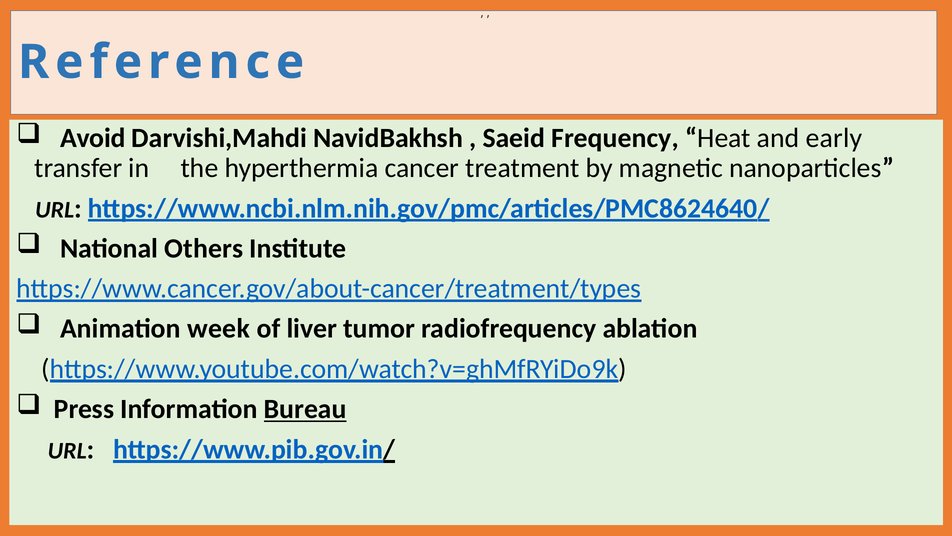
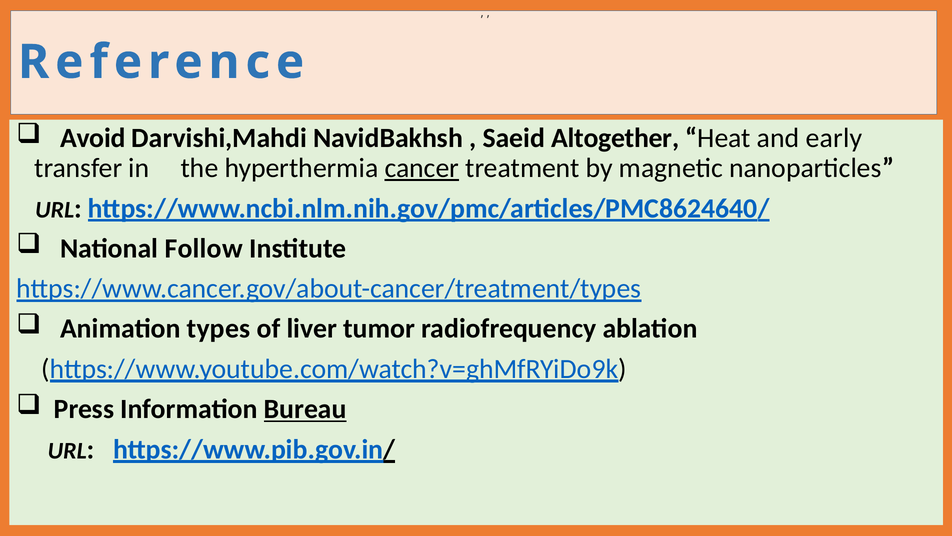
Frequency: Frequency -> Altogether (615, 138)
cancer underline: none -> present (422, 168)
Others: Others -> Follow (204, 248)
week: week -> types (219, 328)
